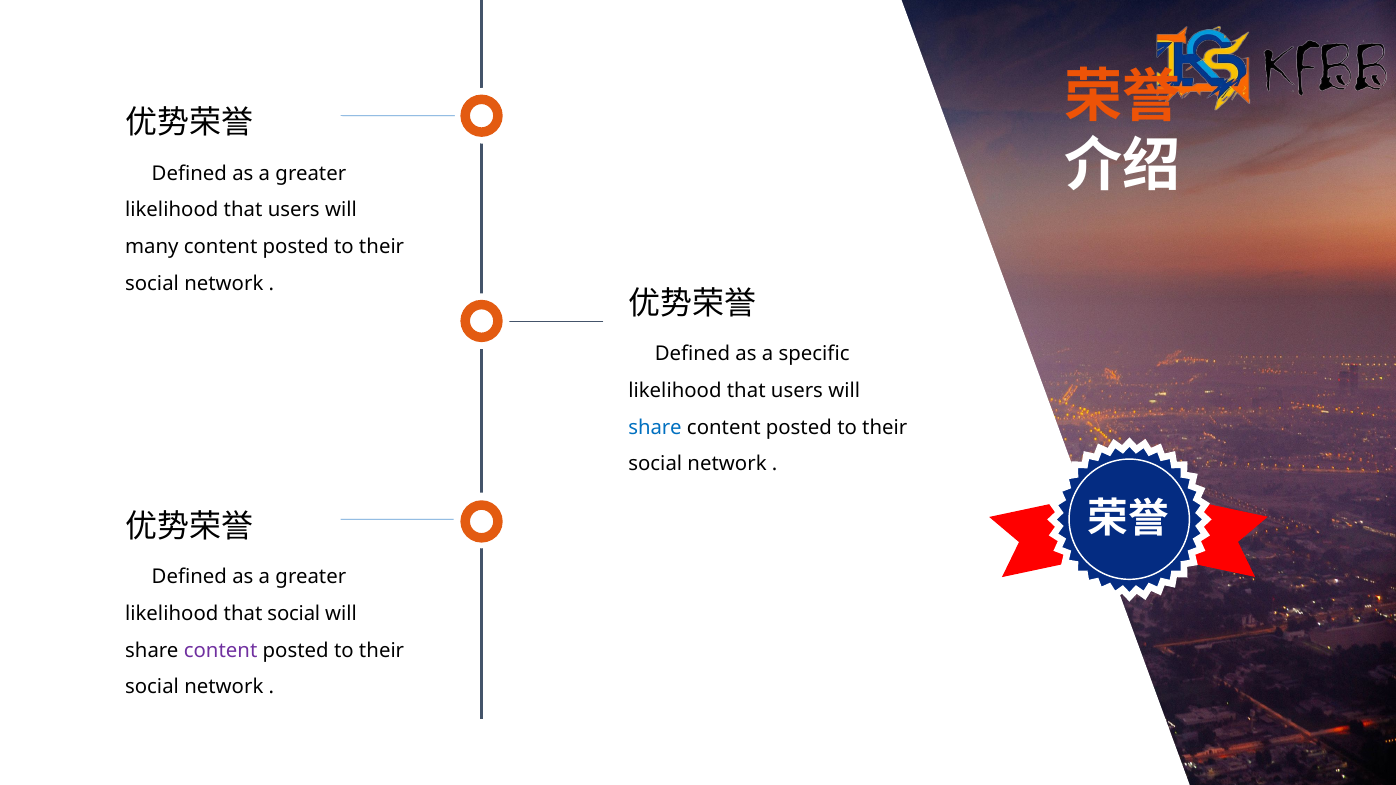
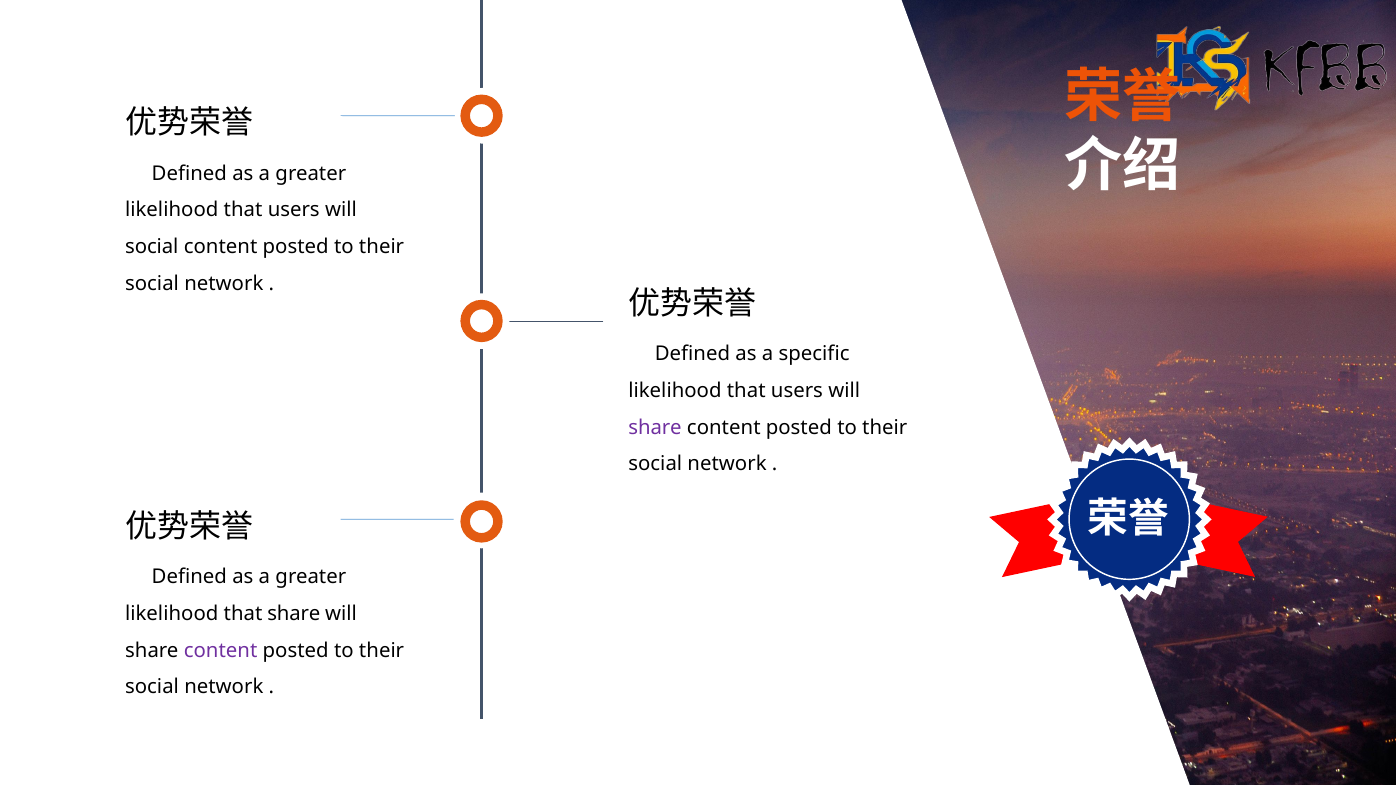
many: many -> social (152, 247)
share colour: blue -> purple (655, 428)
that social: social -> share (294, 614)
